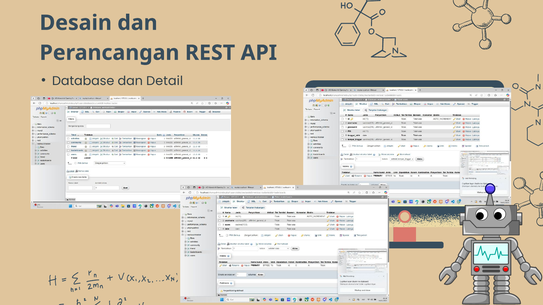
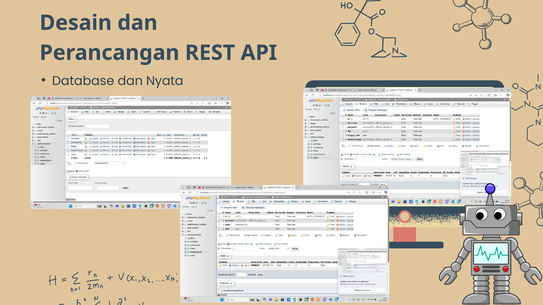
Detail: Detail -> Nyata (165, 81)
